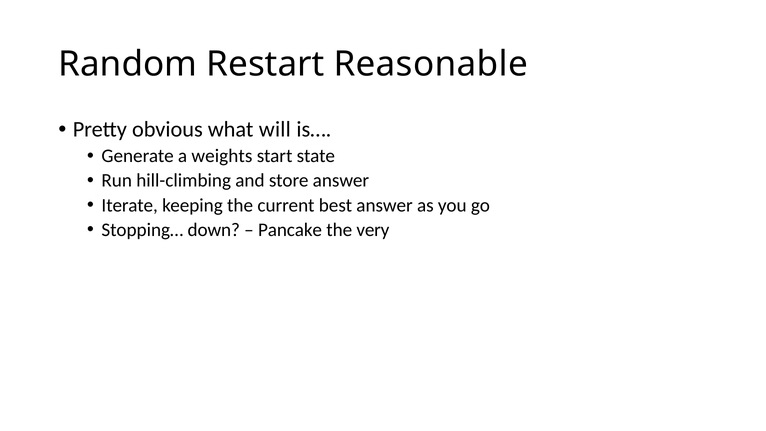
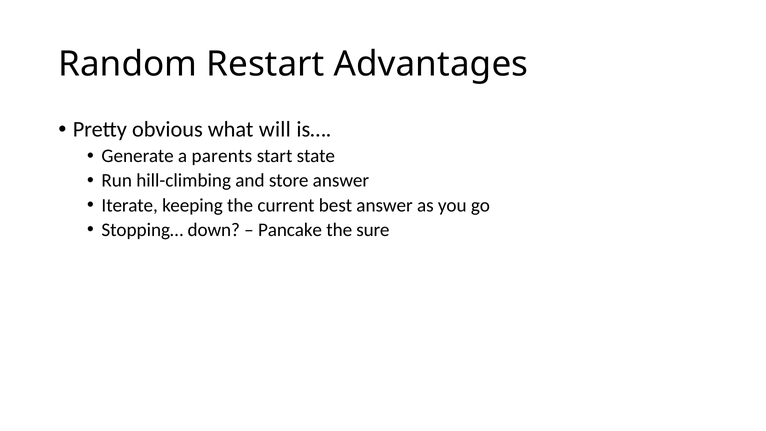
Reasonable: Reasonable -> Advantages (431, 64)
weights: weights -> parents (222, 156)
very: very -> sure (373, 230)
